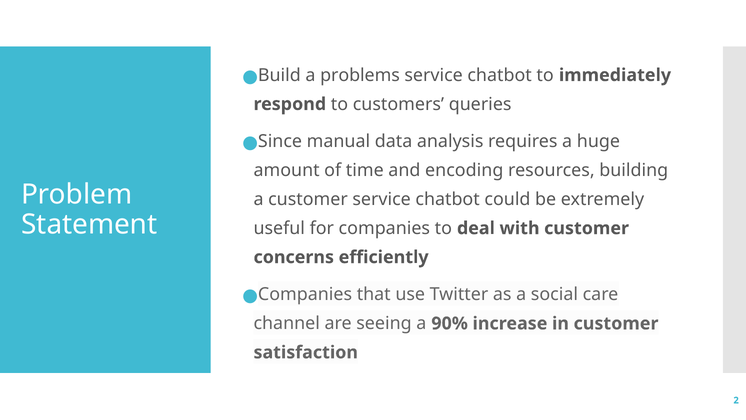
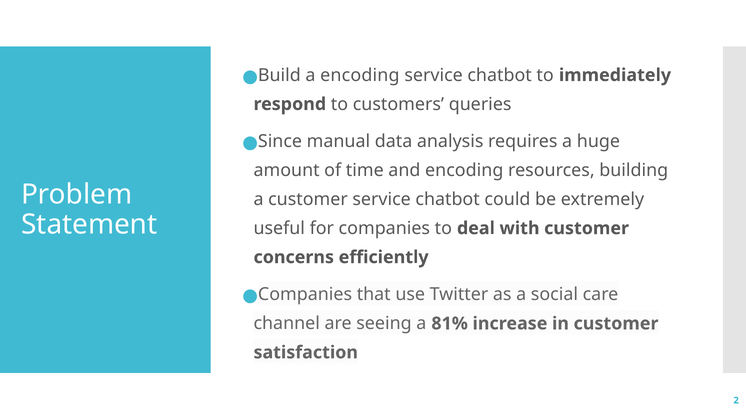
a problems: problems -> encoding (360, 75)
90%: 90% -> 81% (450, 323)
